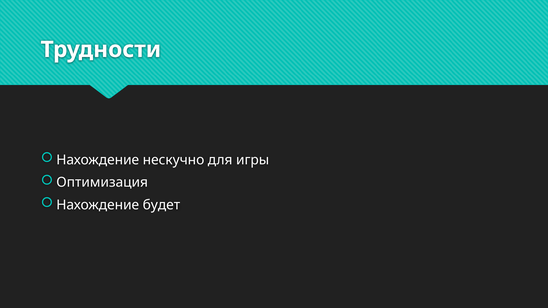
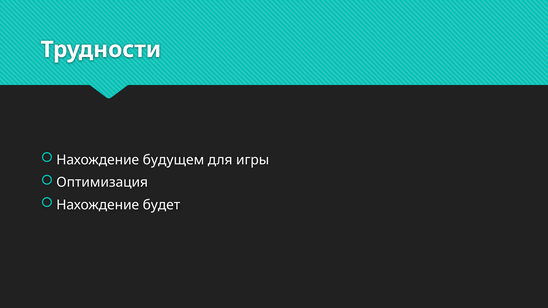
нескучно: нескучно -> будущем (173, 160)
